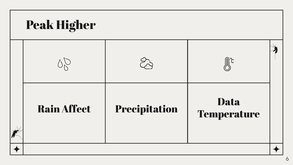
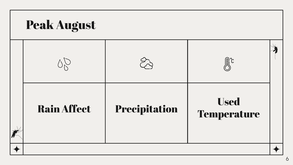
Higher: Higher -> August (76, 25)
Data: Data -> Used (229, 102)
